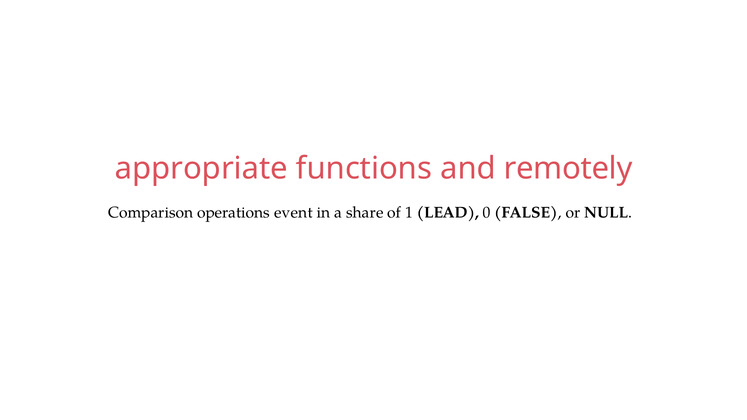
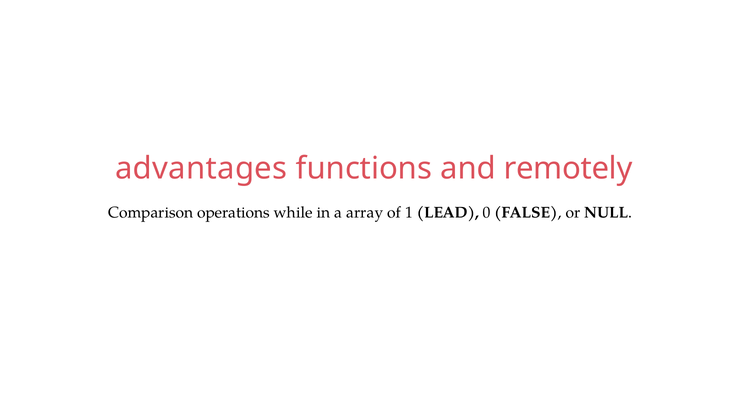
appropriate: appropriate -> advantages (201, 168)
event: event -> while (293, 213)
share: share -> array (365, 213)
